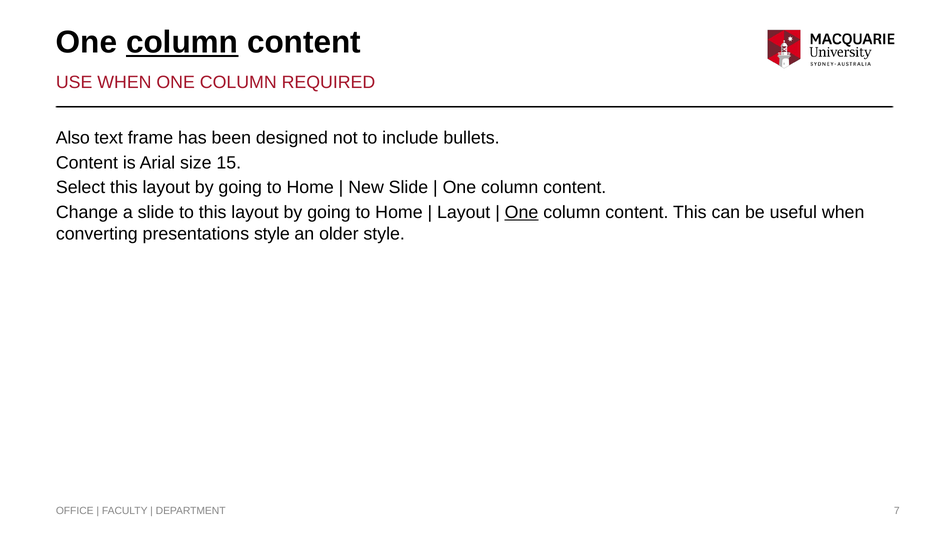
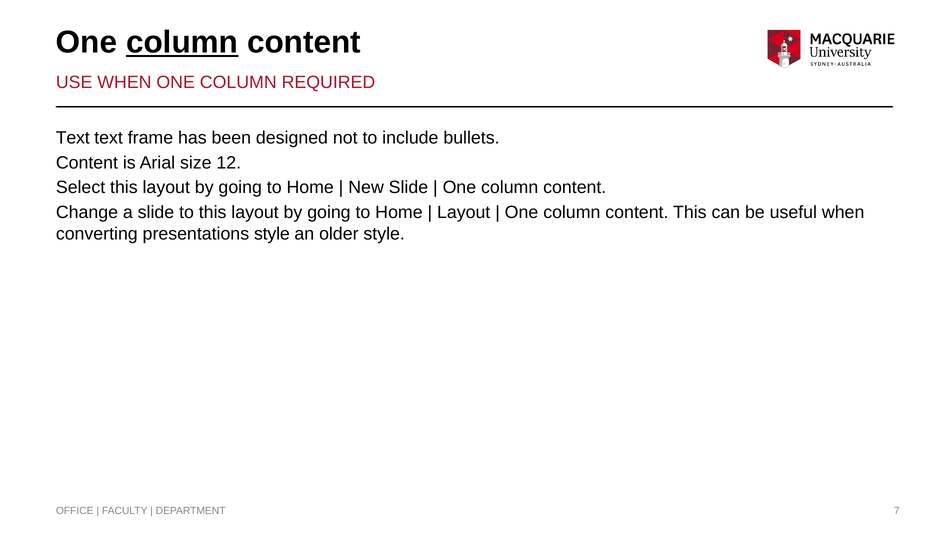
Also: Also -> Text (73, 138)
15: 15 -> 12 (229, 163)
One underline: present -> none (521, 212)
